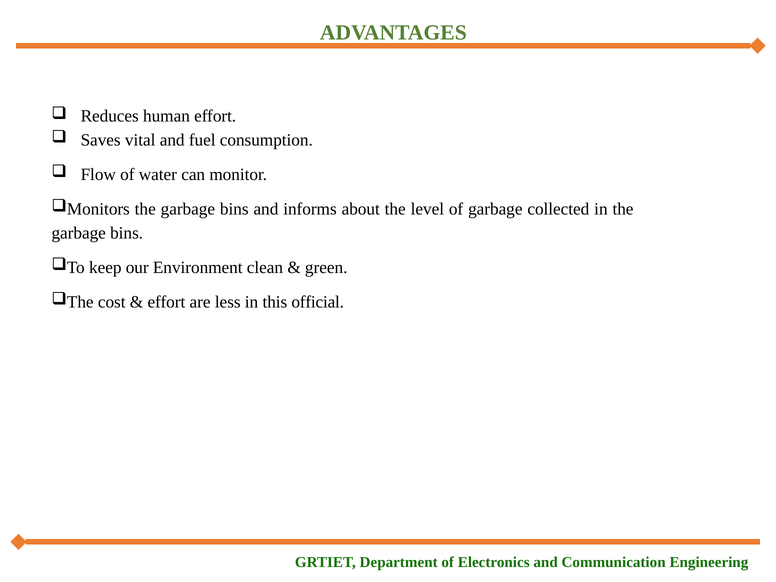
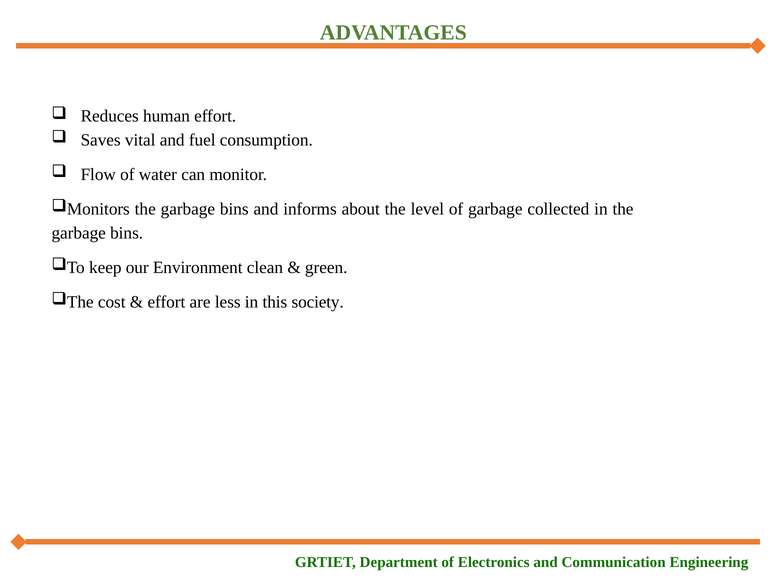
official: official -> society (318, 302)
